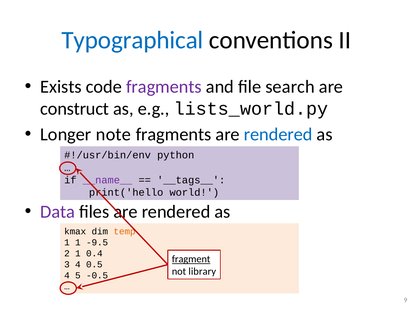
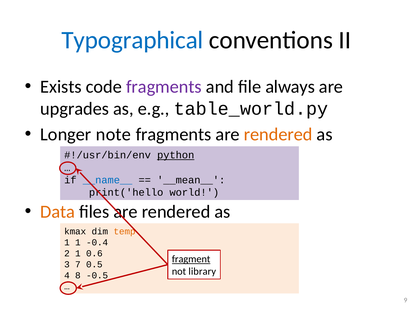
search: search -> always (290, 87)
construct: construct -> upgrades (75, 109)
lists_world.py: lists_world.py -> table_world.py (251, 109)
rendered colour: blue -> orange (278, 134)
python underline: none -> present (176, 155)
__name__ colour: purple -> blue (108, 180)
__tags__: __tags__ -> __mean__ (191, 180)
Data colour: purple -> orange (58, 211)
-9.5: -9.5 -> -0.4 (97, 242)
0.4: 0.4 -> 0.6 (94, 253)
3 4: 4 -> 7 (78, 264)
5: 5 -> 8 (78, 275)
